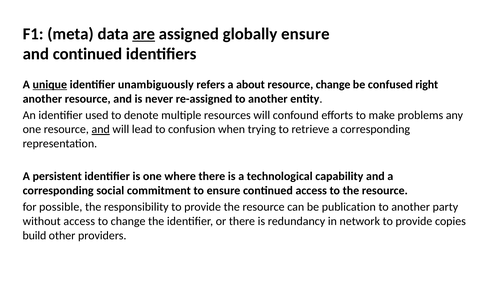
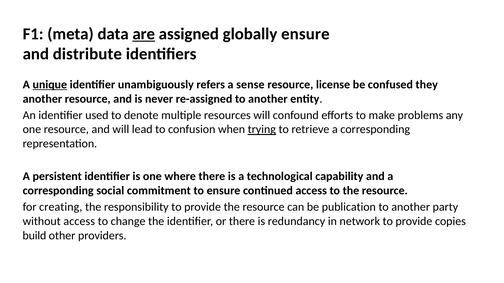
and continued: continued -> distribute (87, 54)
about: about -> sense (250, 85)
resource change: change -> license (333, 85)
right: right -> they (427, 85)
and underline: present -> none (101, 130)
trying underline: none -> present (262, 130)
possible: possible -> creating (61, 207)
